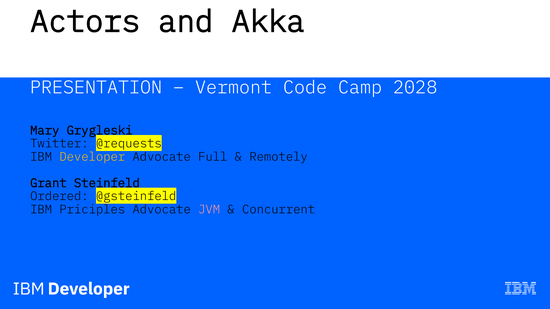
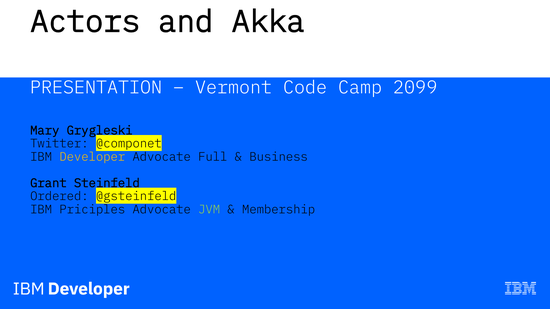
2028: 2028 -> 2099 (415, 88)
@requests: @requests -> @componet (129, 144)
Remotely: Remotely -> Business (279, 157)
JVM colour: pink -> light green (209, 210)
Concurrent: Concurrent -> Membership (279, 210)
